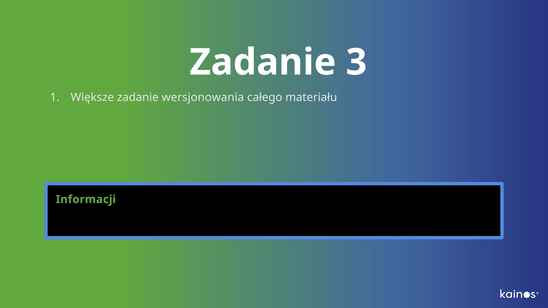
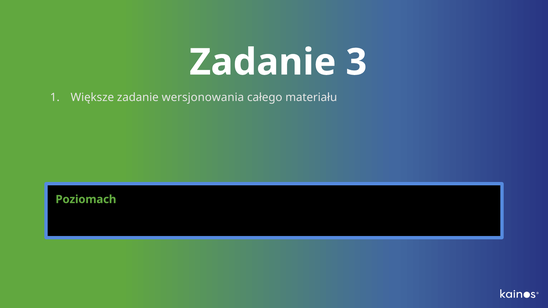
Informacji: Informacji -> Poziomach (86, 200)
